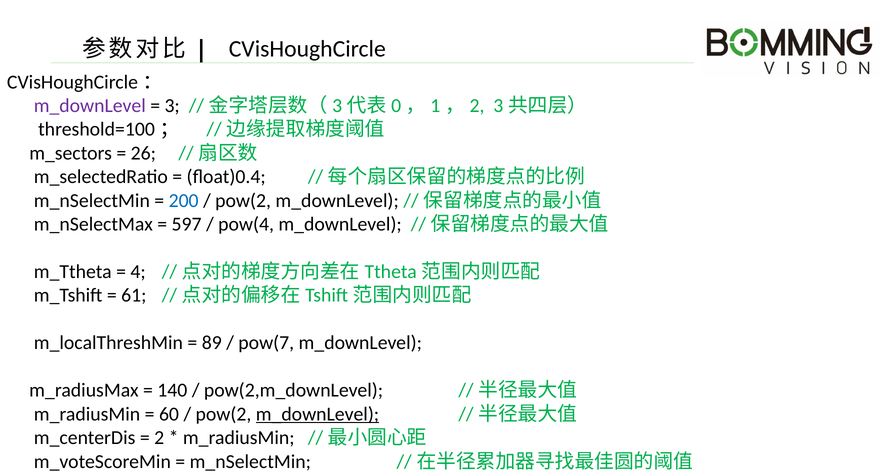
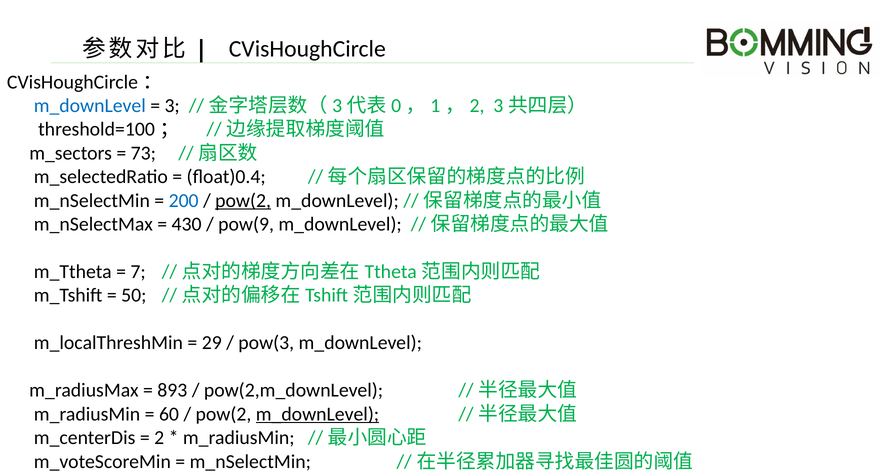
m_downLevel colour: purple -> blue (90, 106)
26: 26 -> 73 (143, 153)
pow(2 underline: none -> present (243, 200)
597: 597 -> 430 (187, 224)
pow(4: pow(4 -> pow(9 (246, 224)
4: 4 -> 7 (138, 271)
61: 61 -> 50 (134, 295)
89: 89 -> 29 (212, 342)
pow(7: pow(7 -> pow(3 (266, 342)
140: 140 -> 893 (172, 390)
